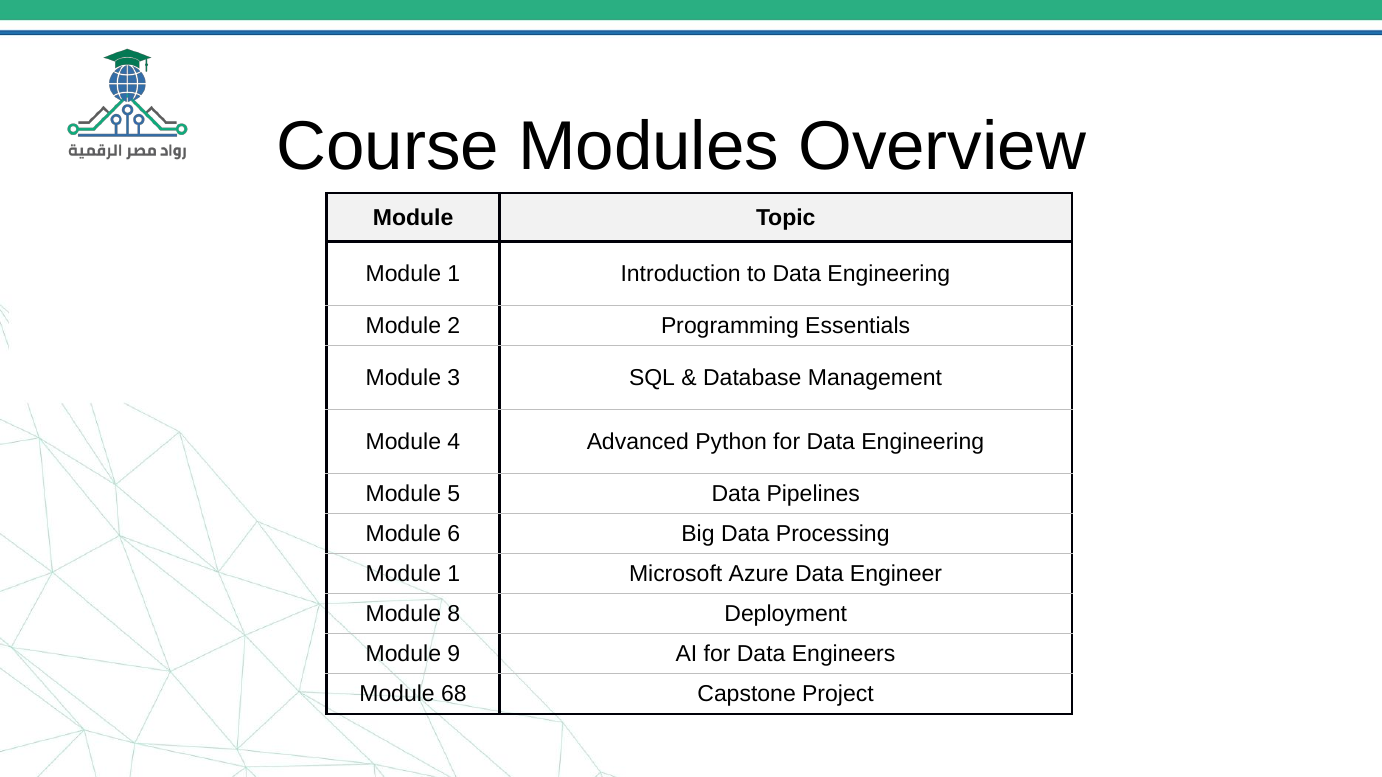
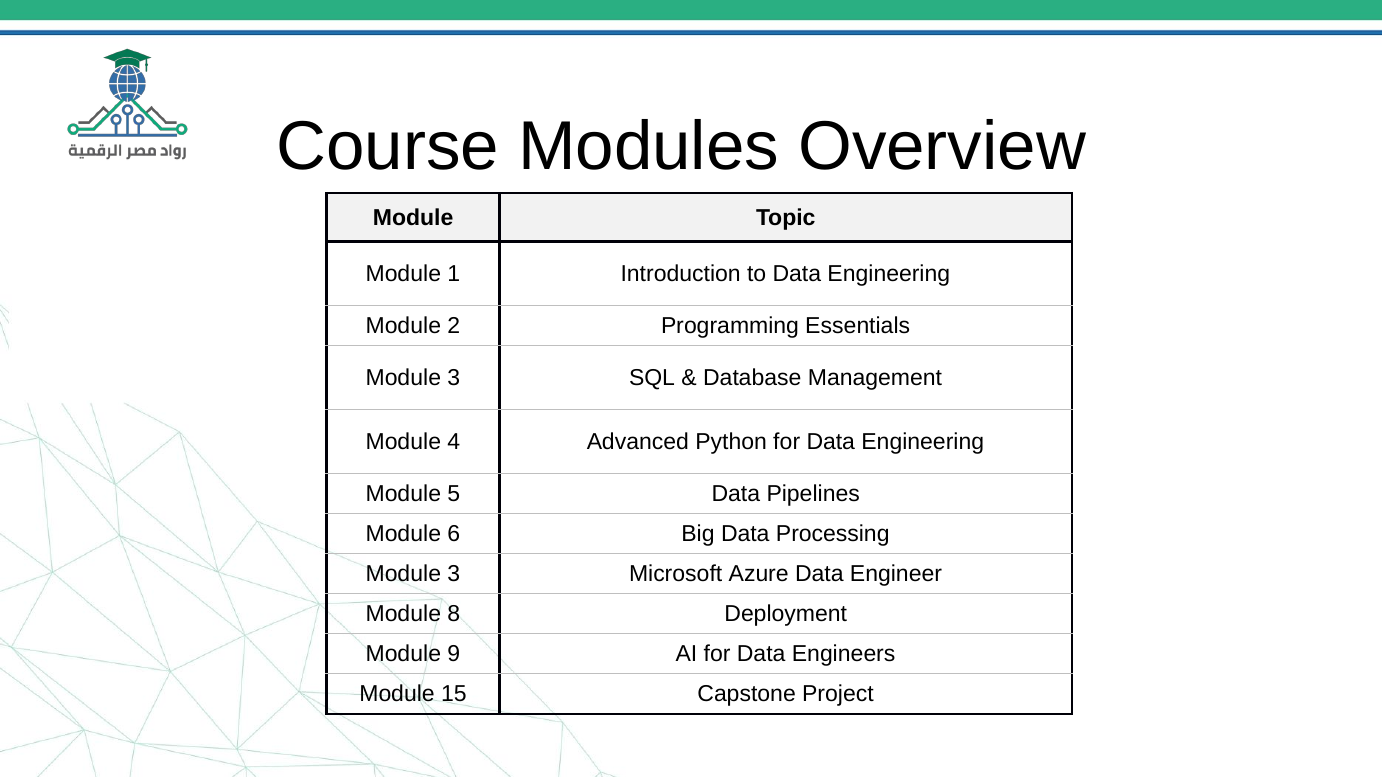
1: 1 -> 3 (454, 574)
68: 68 -> 15 (454, 695)
